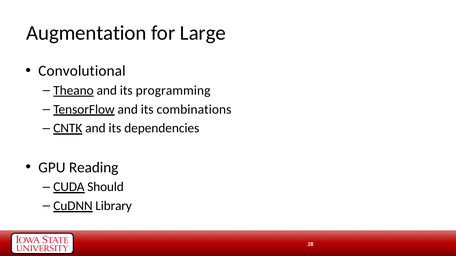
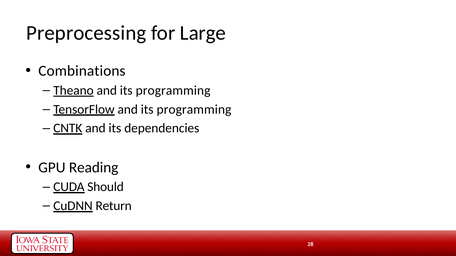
Augmentation: Augmentation -> Preprocessing (86, 33)
Convolutional: Convolutional -> Combinations (82, 71)
TensorFlow and its combinations: combinations -> programming (194, 110)
Library: Library -> Return (114, 206)
